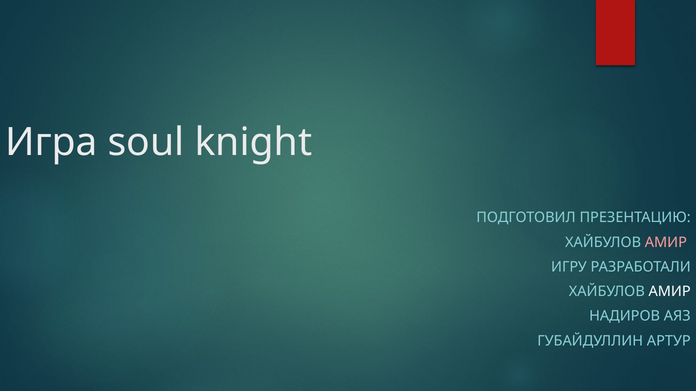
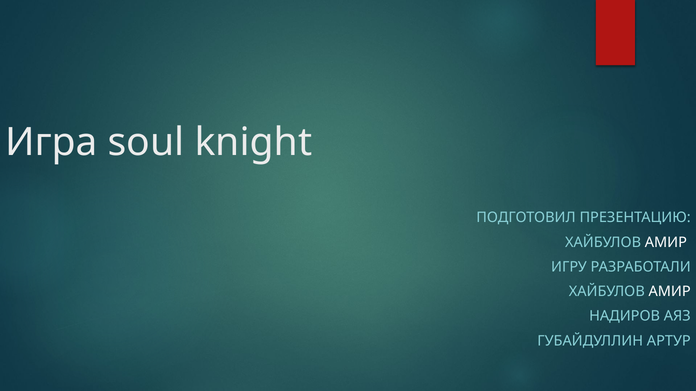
АМИР colour: pink -> white (666, 243)
